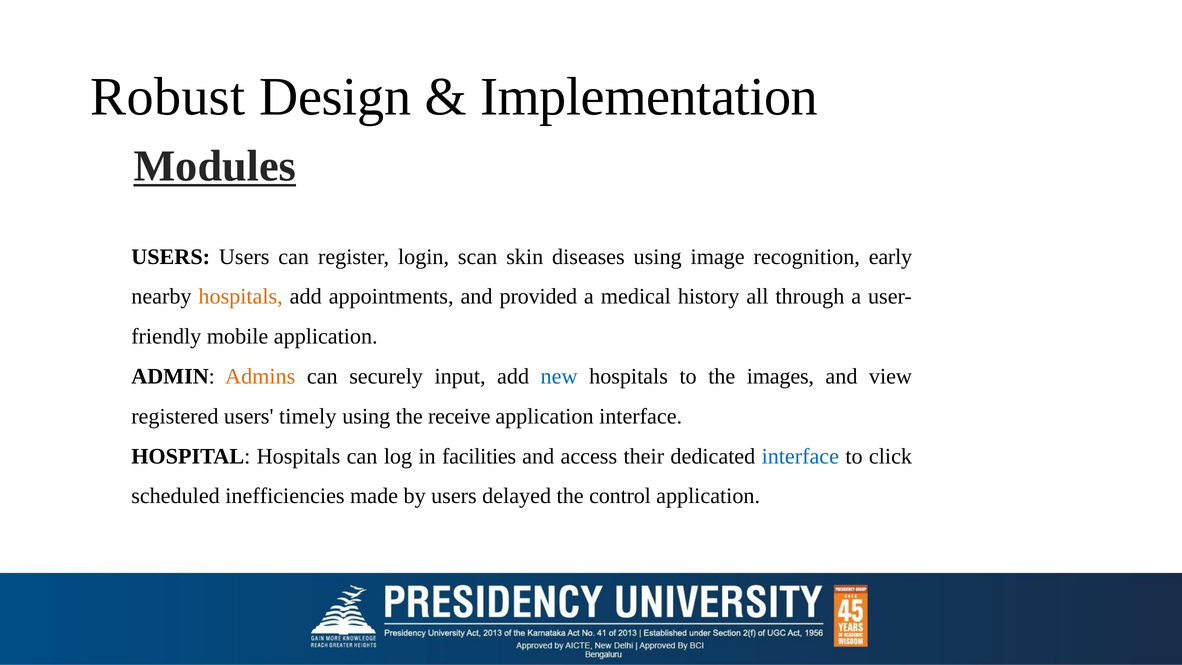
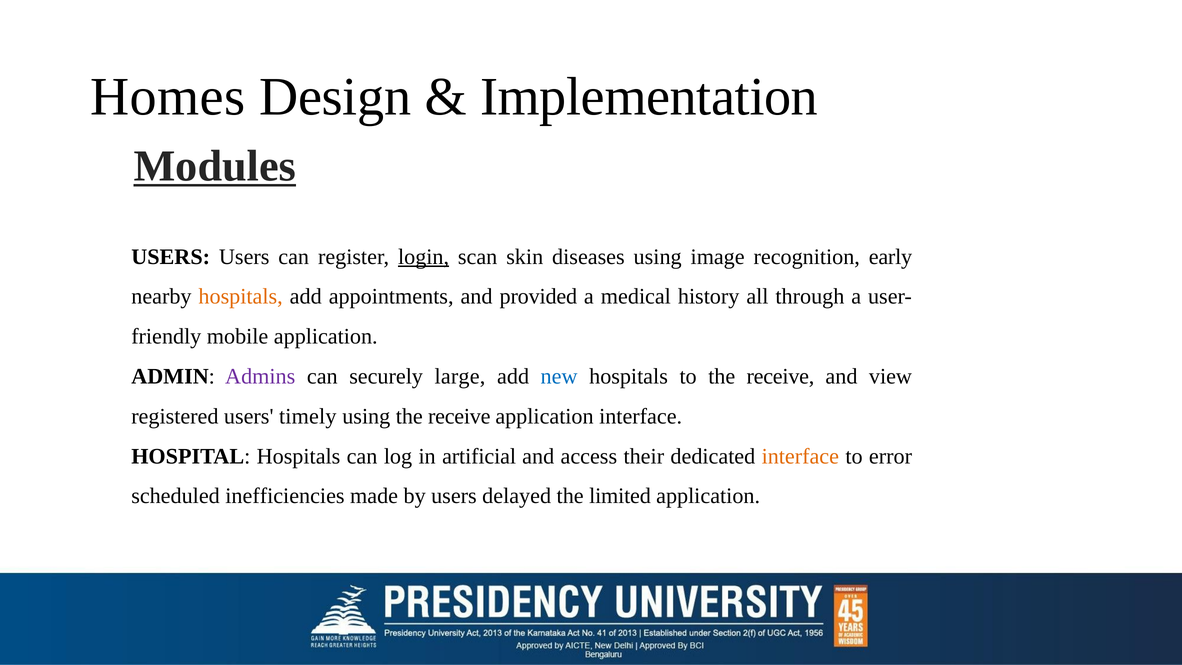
Robust: Robust -> Homes (168, 97)
login underline: none -> present (424, 257)
Admins colour: orange -> purple (260, 376)
input: input -> large (460, 376)
to the images: images -> receive (780, 376)
facilities: facilities -> artificial (479, 456)
interface colour: blue -> orange (800, 456)
click: click -> error (891, 456)
control: control -> limited (620, 496)
